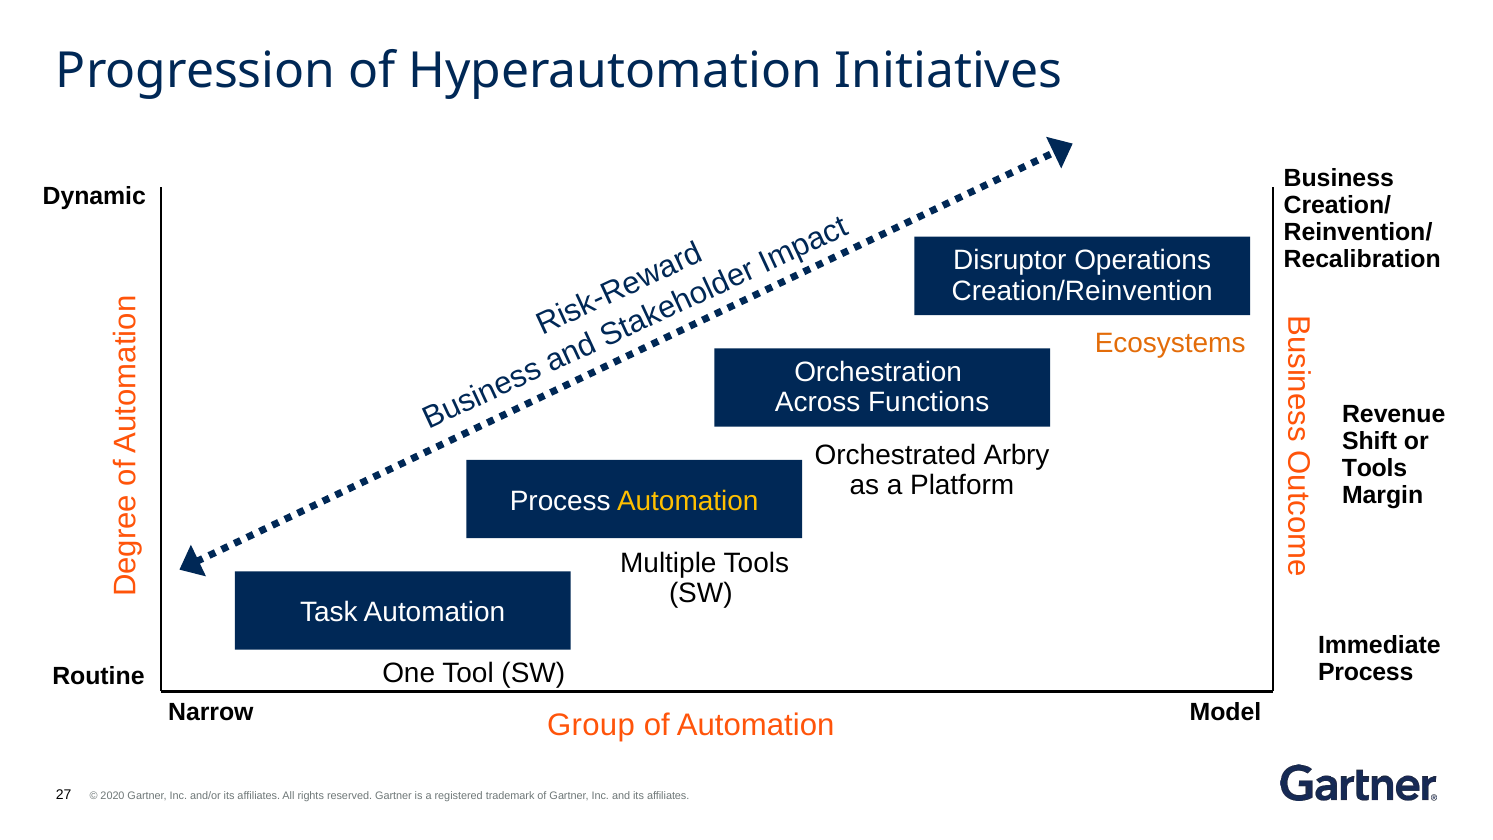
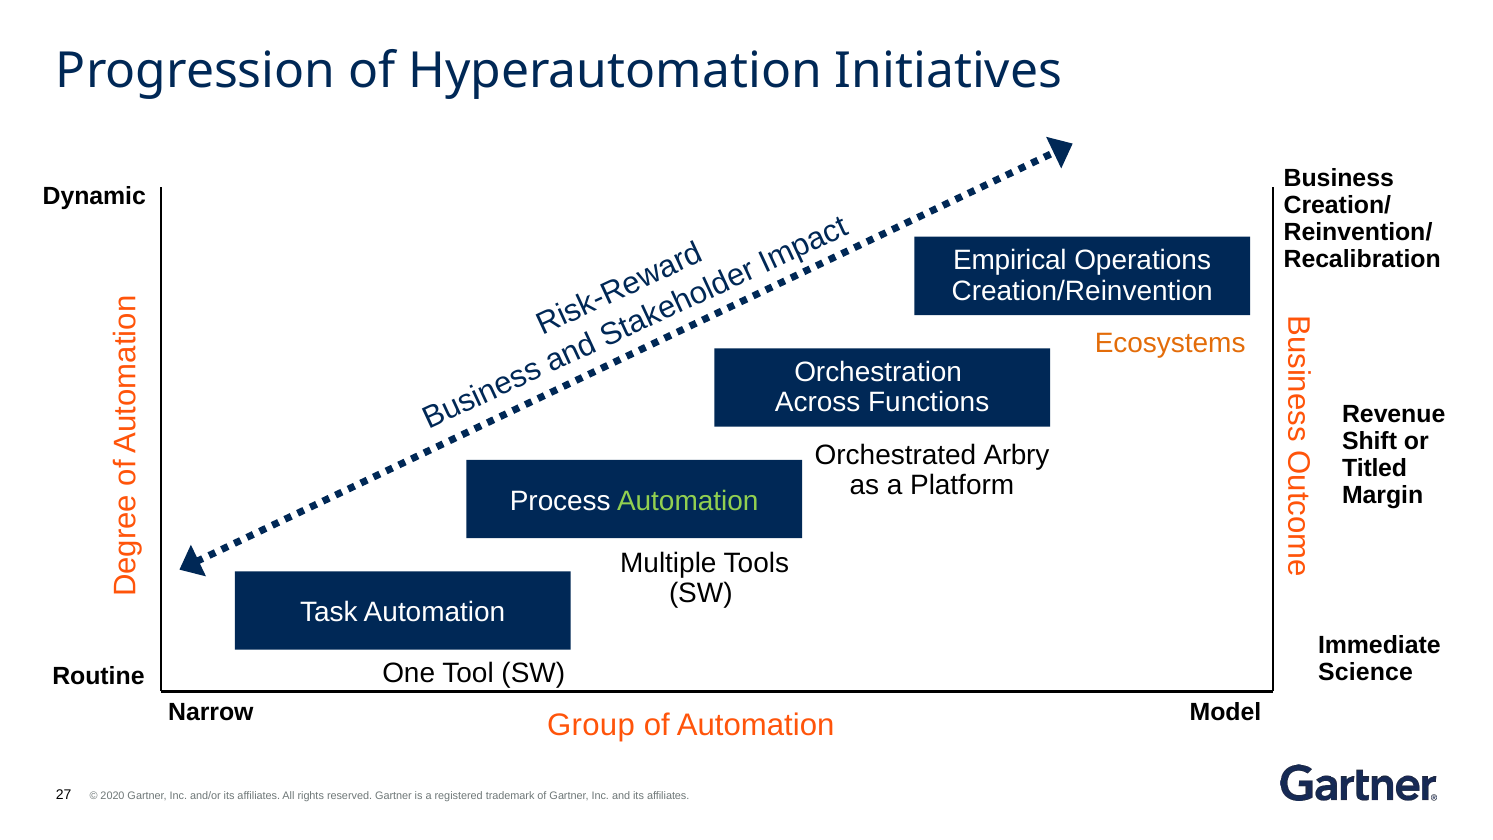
Disruptor: Disruptor -> Empirical (1010, 261)
Tools: Tools -> Titled (1374, 468)
Automation colour: yellow -> light green (688, 501)
Process: Process -> Science (1366, 672)
